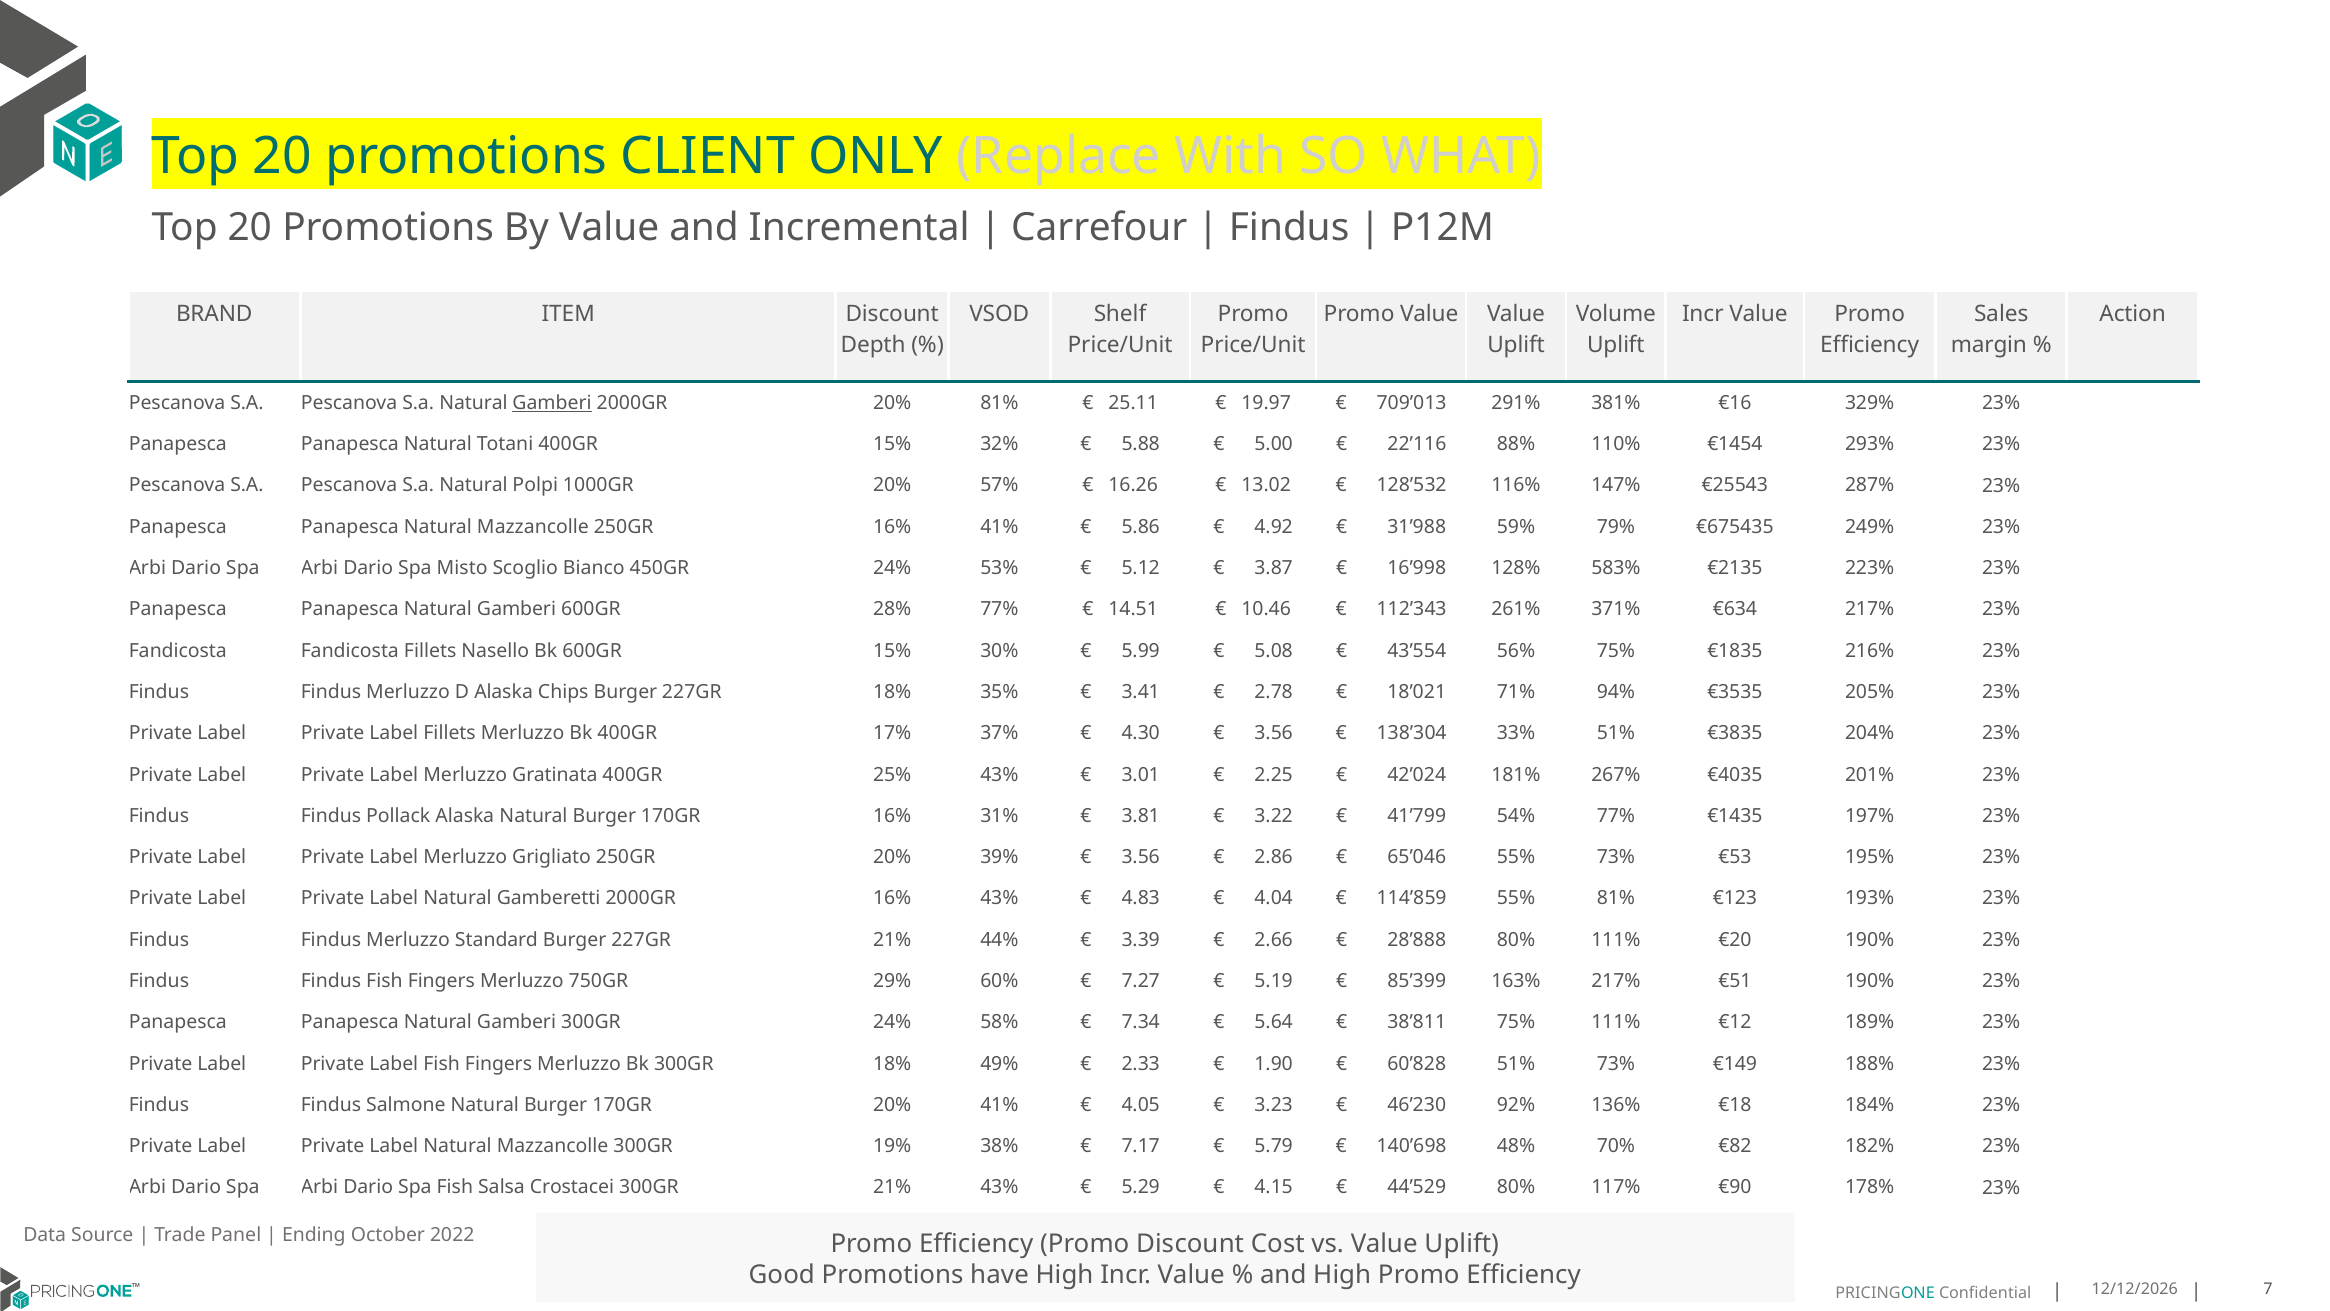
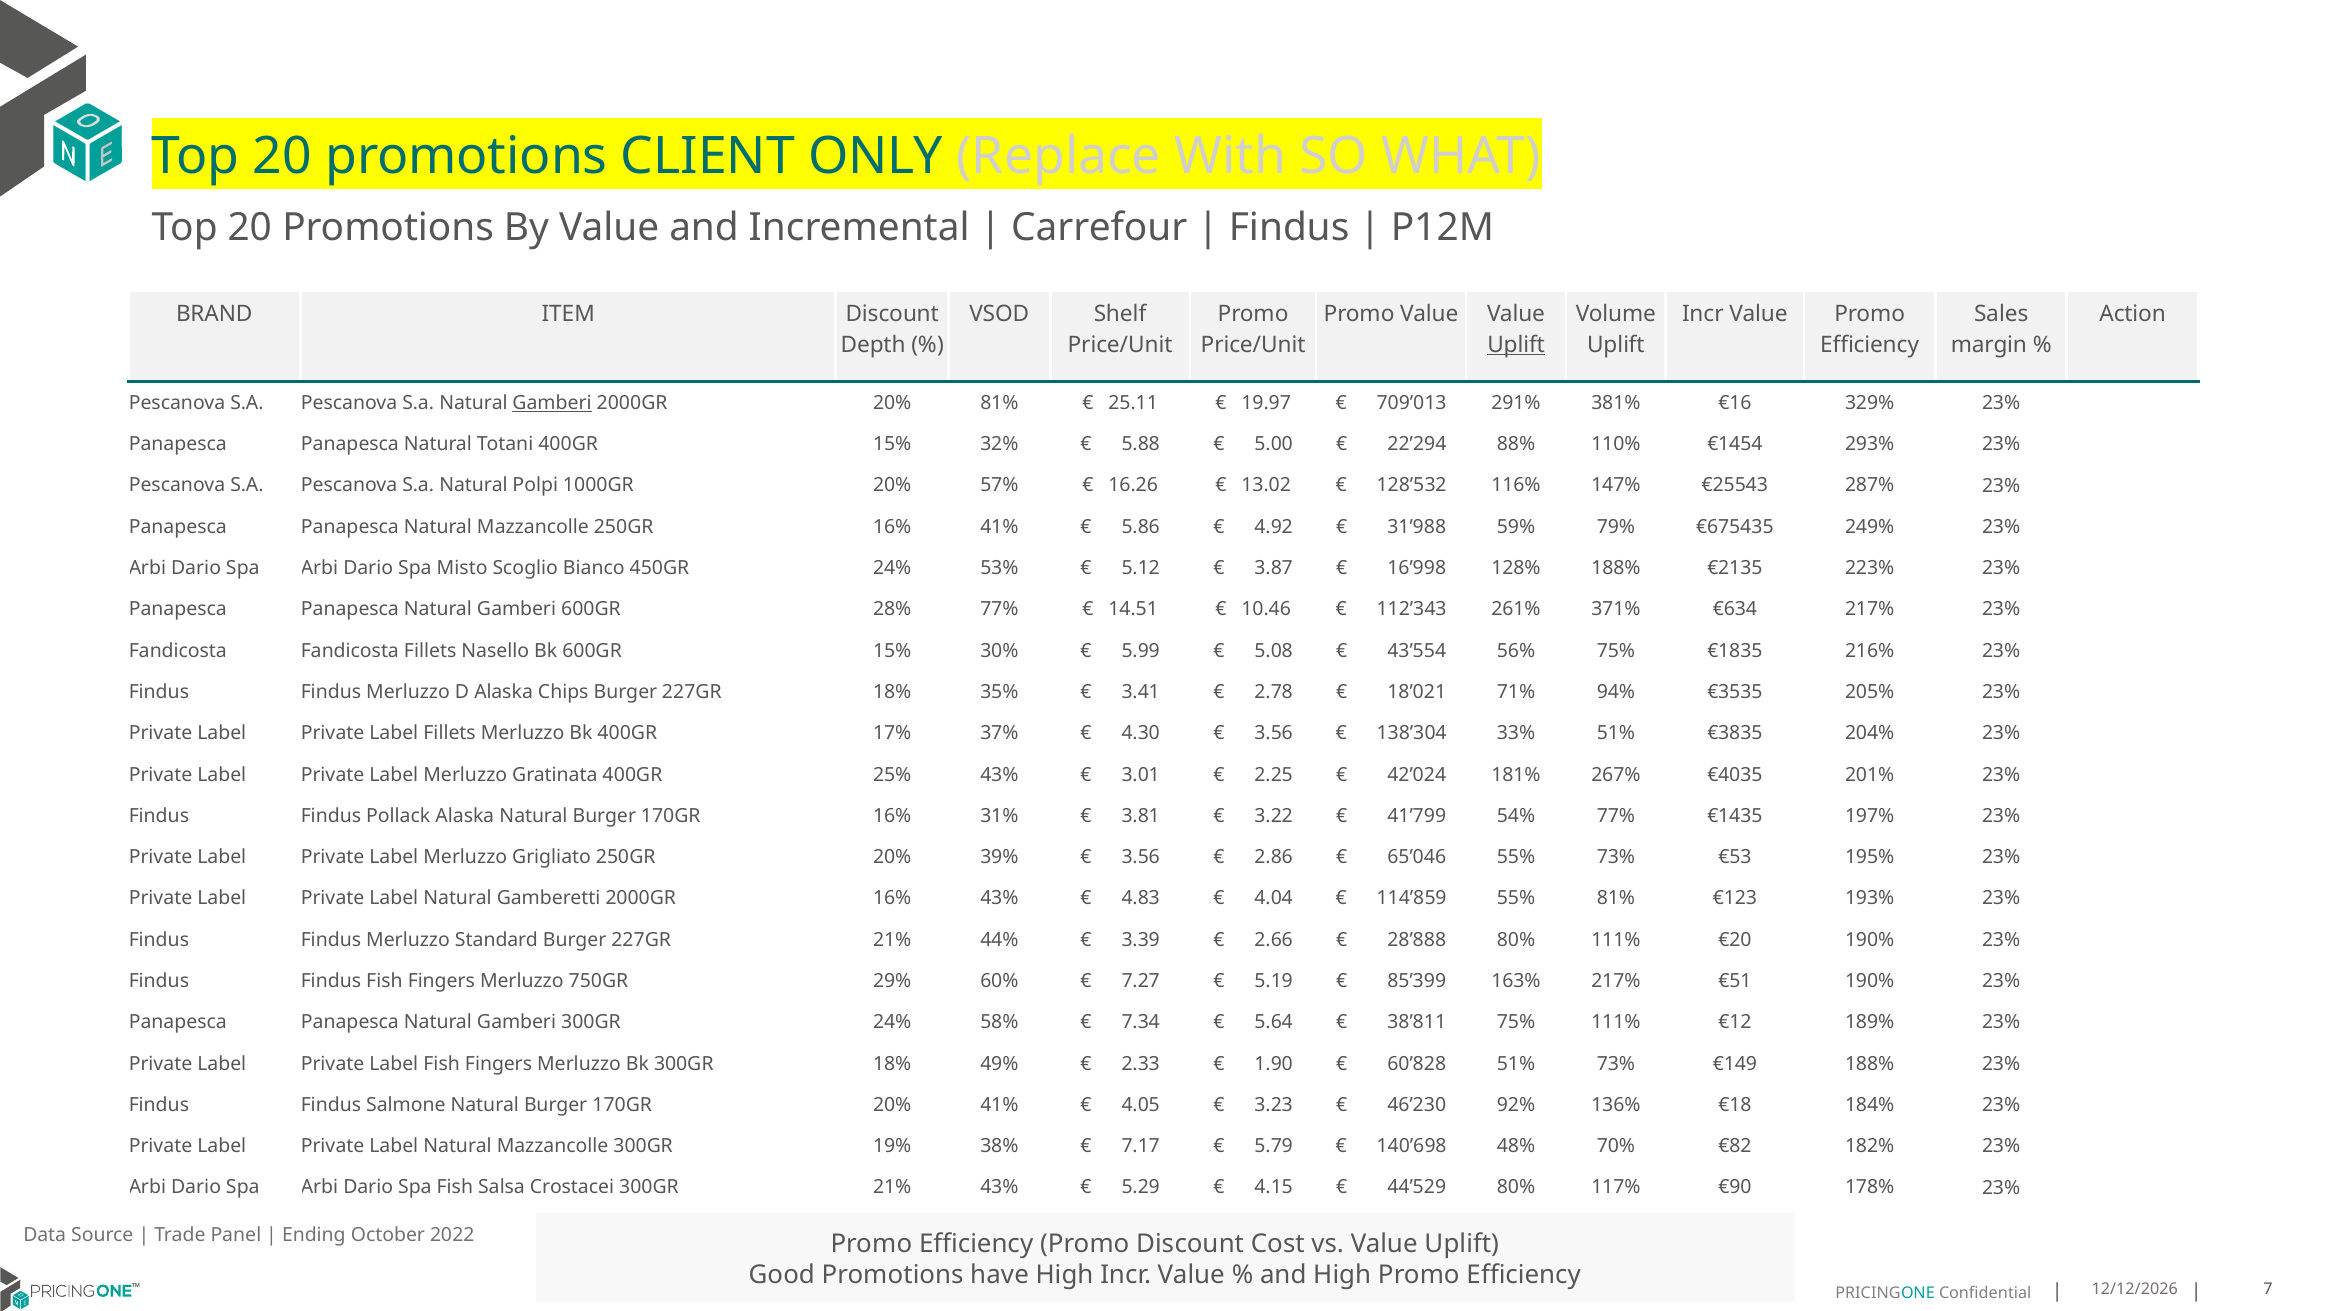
Uplift underline: none -> present (1516, 345)
22’116: 22’116 -> 22’294 (1417, 444)
128% 583%: 583% -> 188% (1616, 568)
